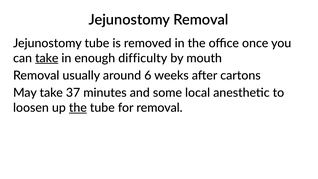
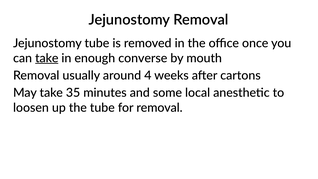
difficulty: difficulty -> converse (143, 58)
6: 6 -> 4 (148, 75)
37: 37 -> 35 (73, 93)
the underline: present -> none (78, 108)
